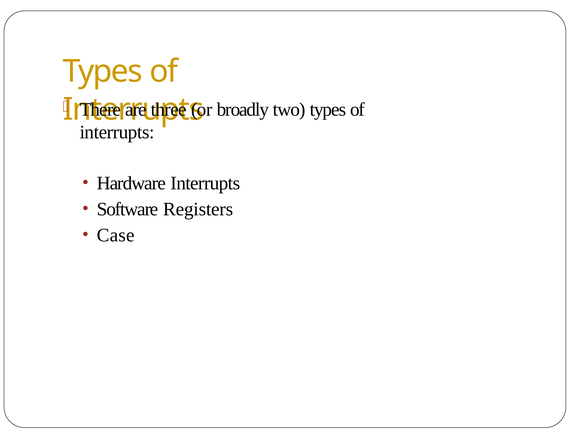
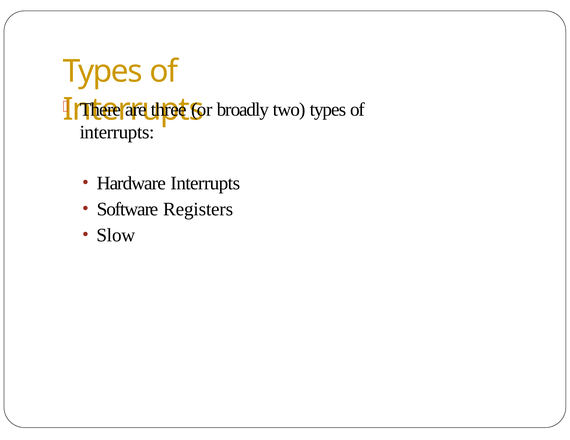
Case: Case -> Slow (116, 235)
